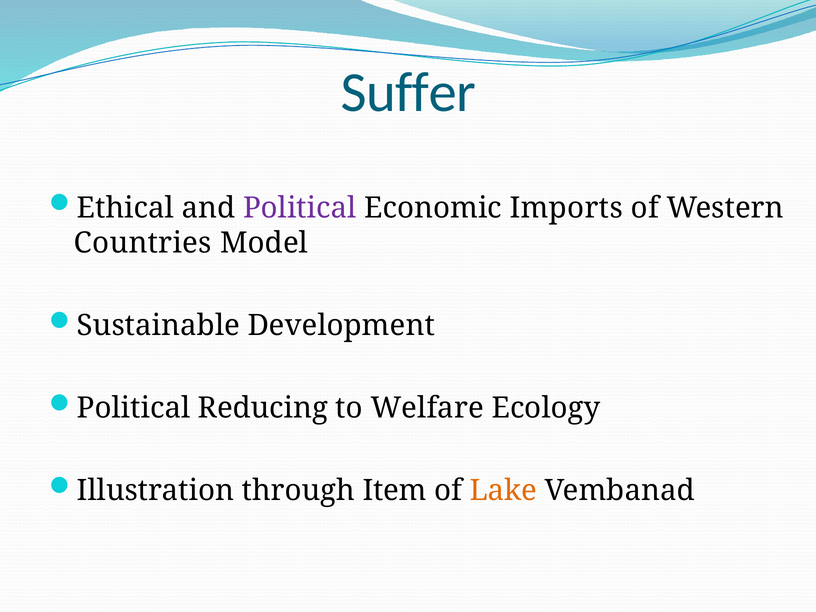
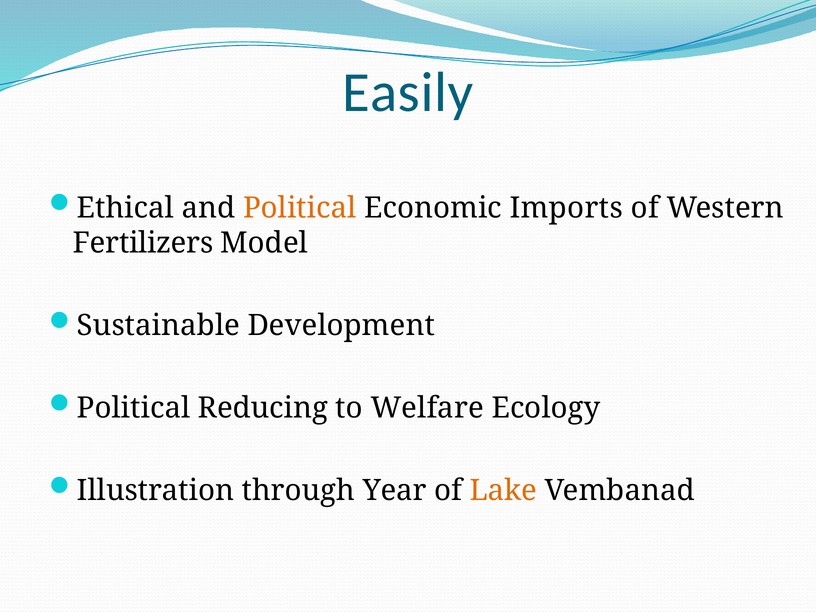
Suffer: Suffer -> Easily (408, 92)
Political colour: purple -> orange (300, 208)
Countries: Countries -> Fertilizers (143, 243)
Item: Item -> Year (395, 490)
